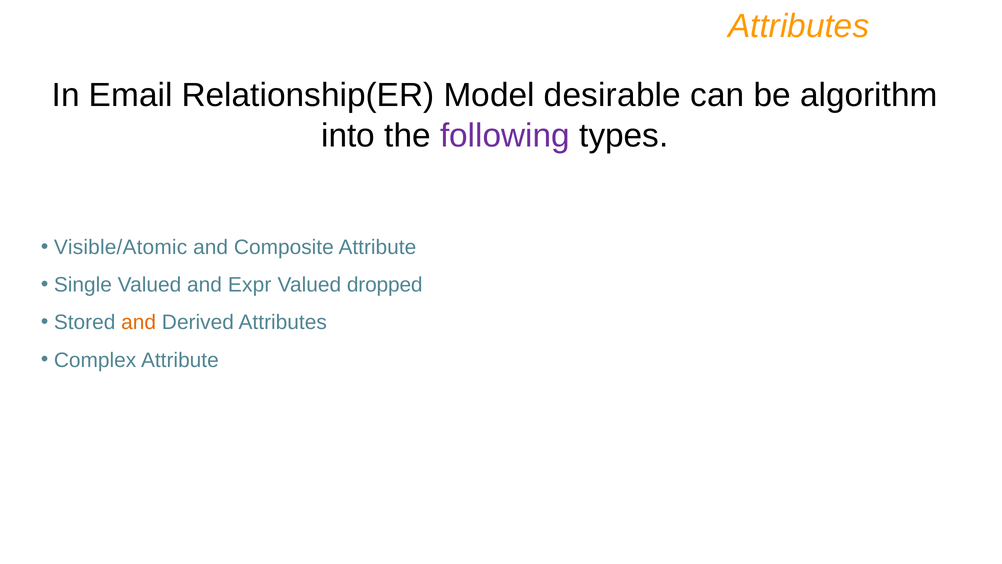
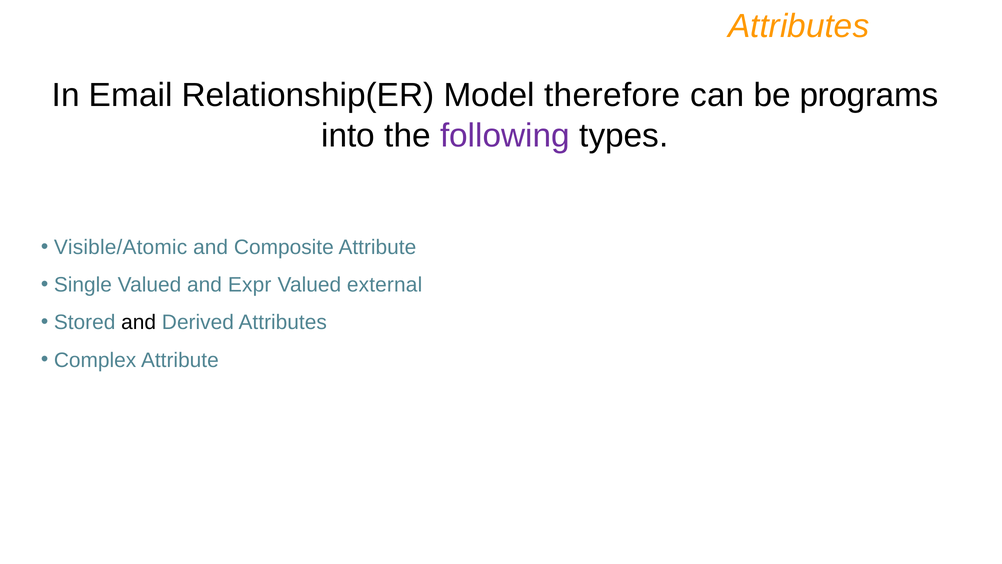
desirable: desirable -> therefore (612, 95)
algorithm: algorithm -> programs (869, 95)
dropped: dropped -> external (385, 285)
and colour: orange -> black (139, 322)
